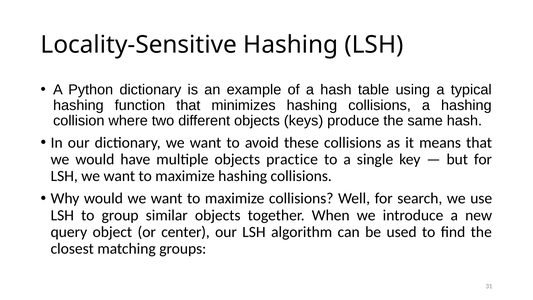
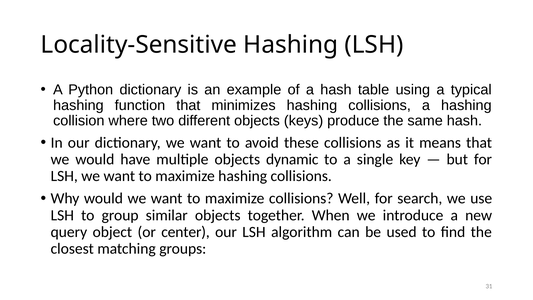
practice: practice -> dynamic (292, 159)
